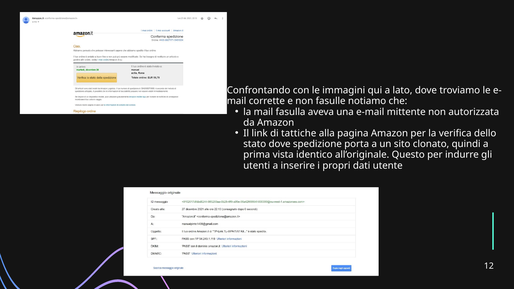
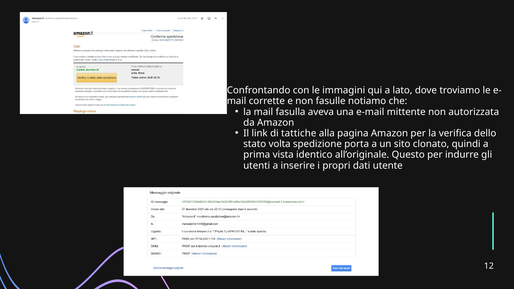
stato dove: dove -> volta (280, 144)
